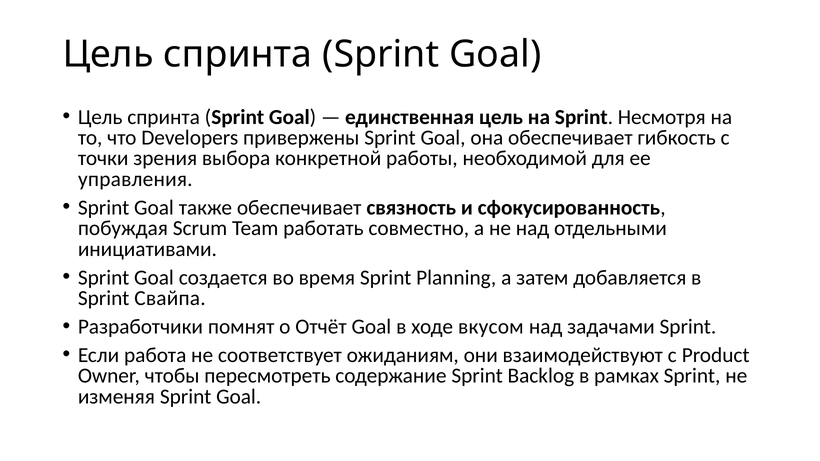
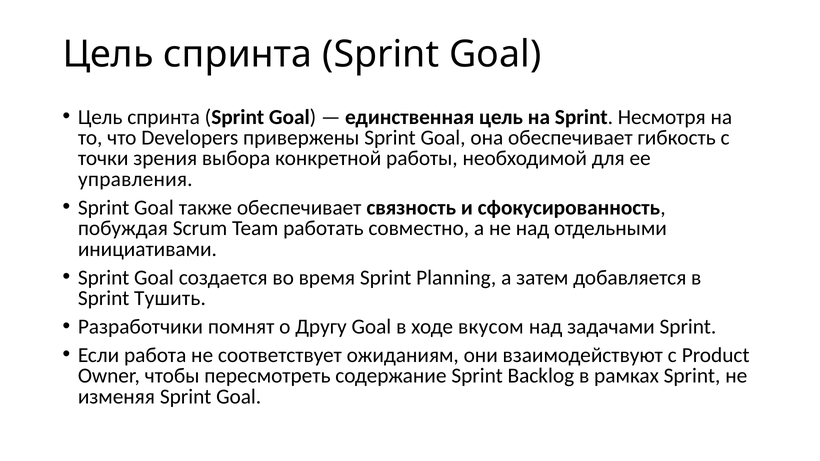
Свайпа: Свайпа -> Тушить (170, 298)
Отчёт: Отчёт -> Другу (321, 327)
